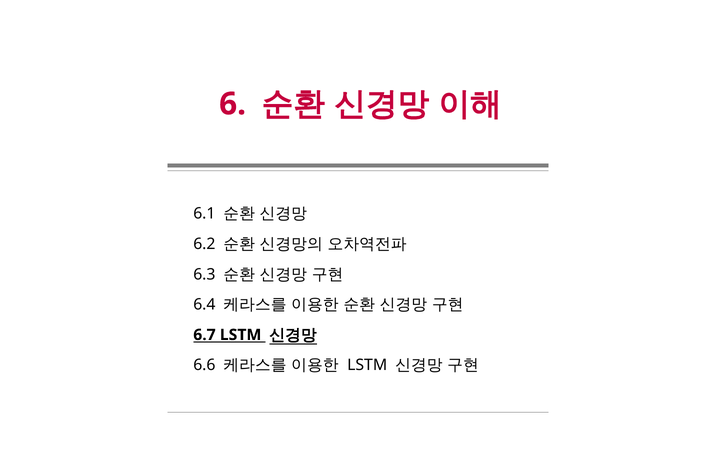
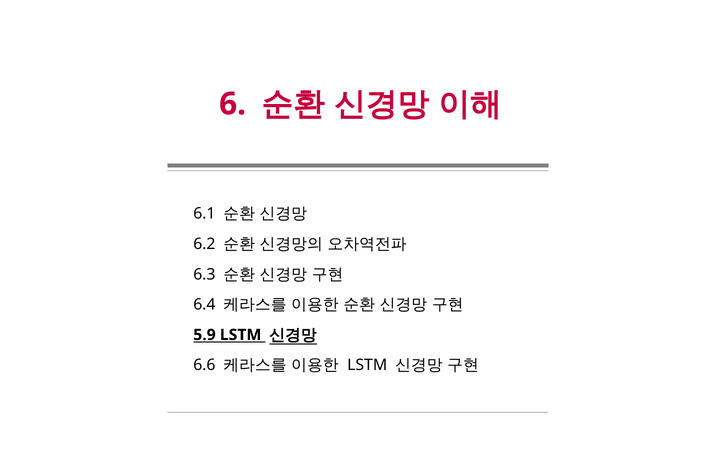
6.7: 6.7 -> 5.9 (204, 334)
